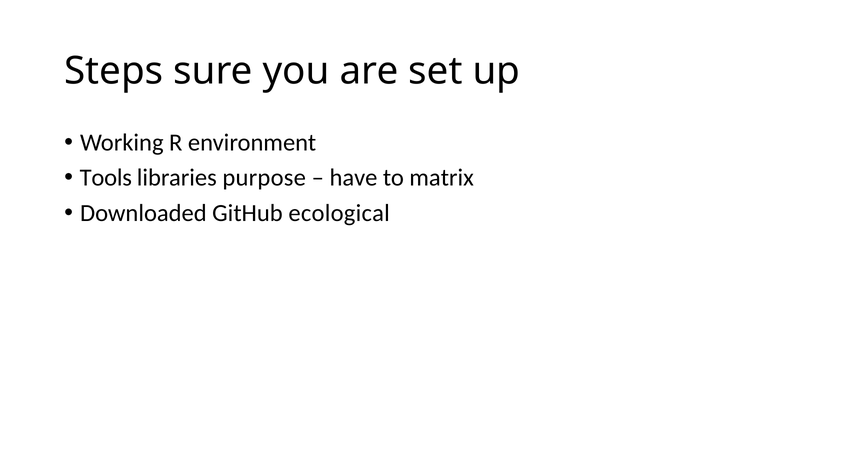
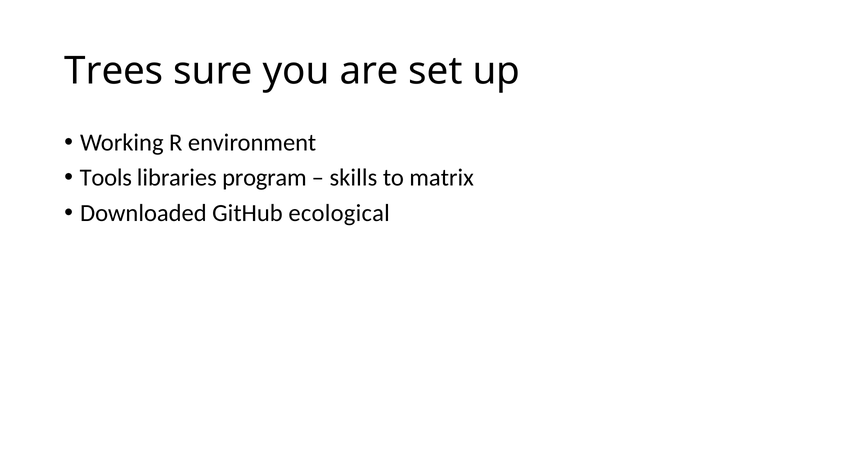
Steps: Steps -> Trees (114, 71)
purpose: purpose -> program (264, 178)
have: have -> skills (353, 178)
